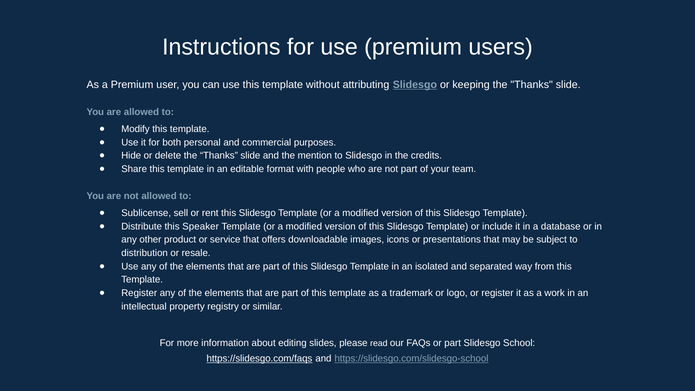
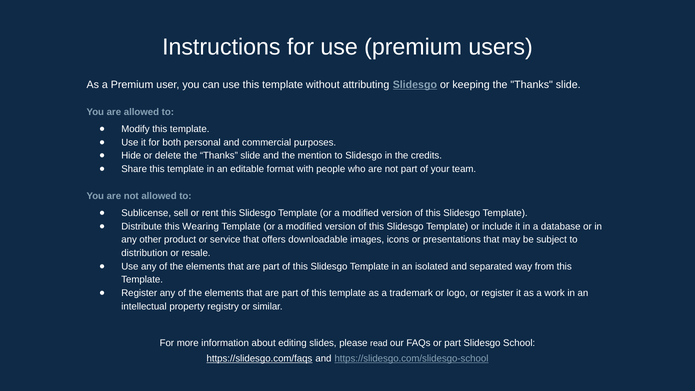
Speaker: Speaker -> Wearing (201, 226)
